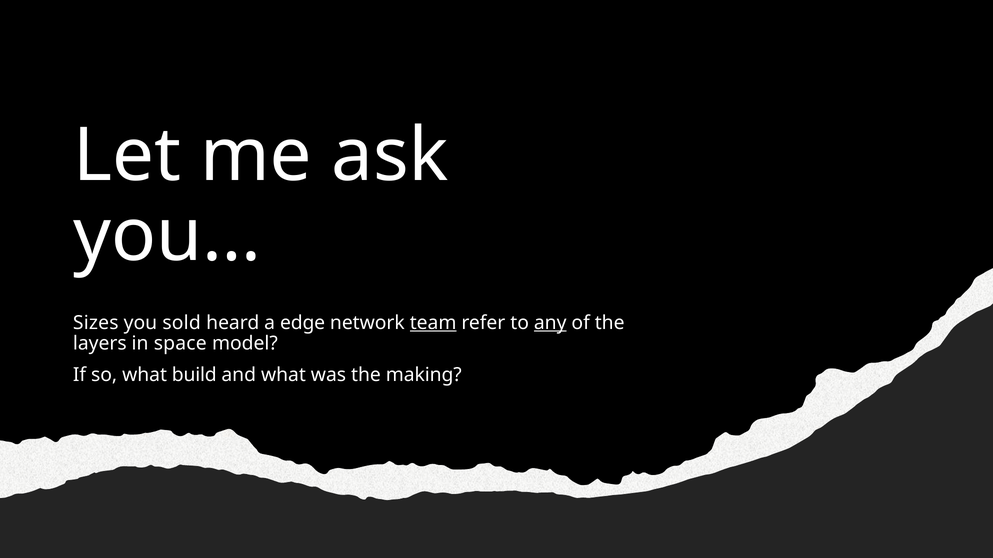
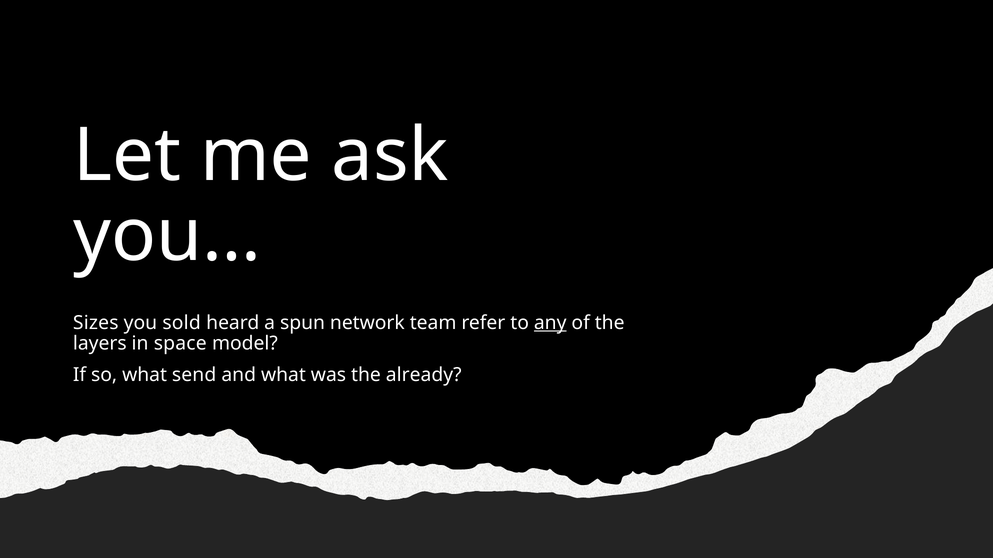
edge: edge -> spun (303, 323)
team underline: present -> none (433, 323)
build: build -> send (194, 375)
making: making -> already (424, 375)
